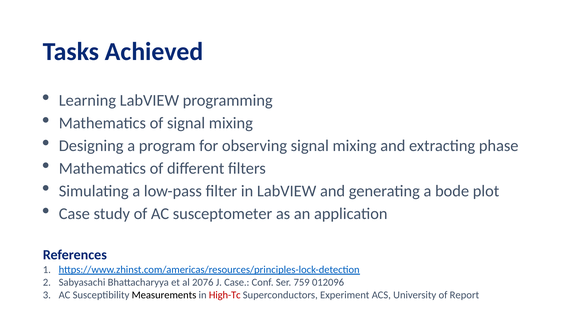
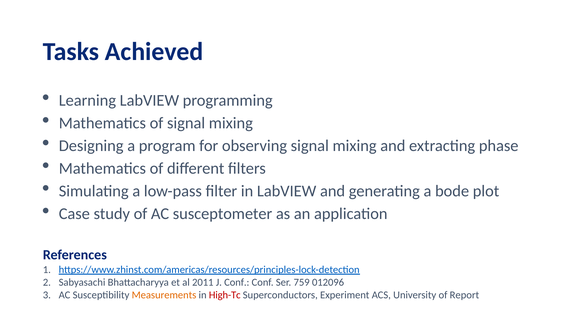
2076: 2076 -> 2011 (203, 282)
J Case: Case -> Conf (237, 282)
Measurements colour: black -> orange (164, 295)
